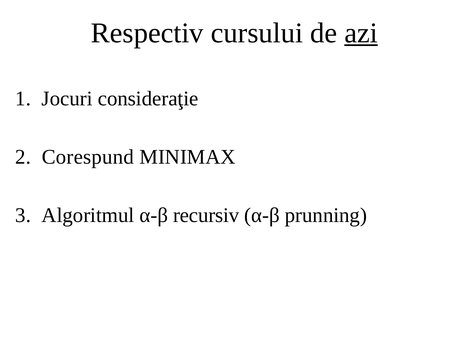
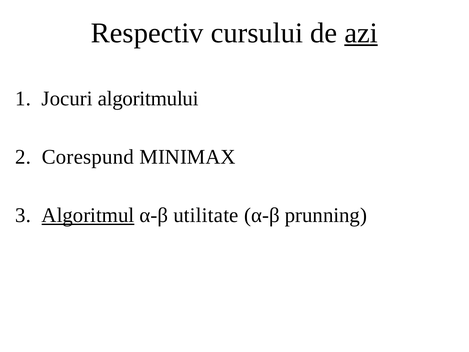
consideraţie: consideraţie -> algoritmului (148, 98)
Algoritmul underline: none -> present (88, 215)
recursiv: recursiv -> utilitate (206, 215)
